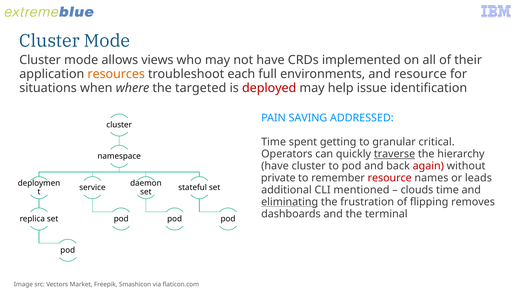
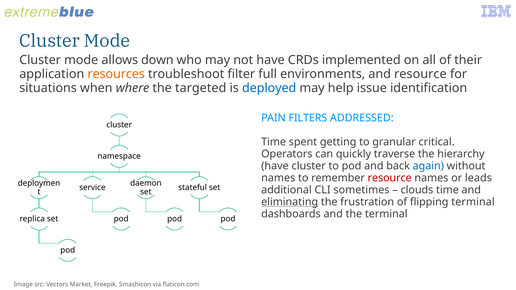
views: views -> down (157, 60)
each: each -> filter (241, 74)
deployed colour: red -> blue (269, 88)
SAVING: SAVING -> FILTERS (308, 118)
traverse underline: present -> none (395, 154)
again colour: red -> blue (428, 166)
private: private -> names (278, 178)
mentioned: mentioned -> sometimes (361, 190)
flipping removes: removes -> terminal (473, 202)
